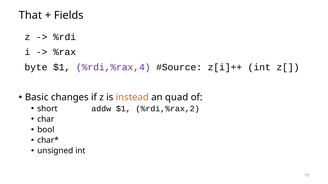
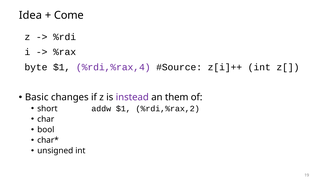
That: That -> Idea (30, 15)
Fields: Fields -> Come (69, 15)
instead colour: orange -> purple (132, 98)
quad: quad -> them (177, 98)
